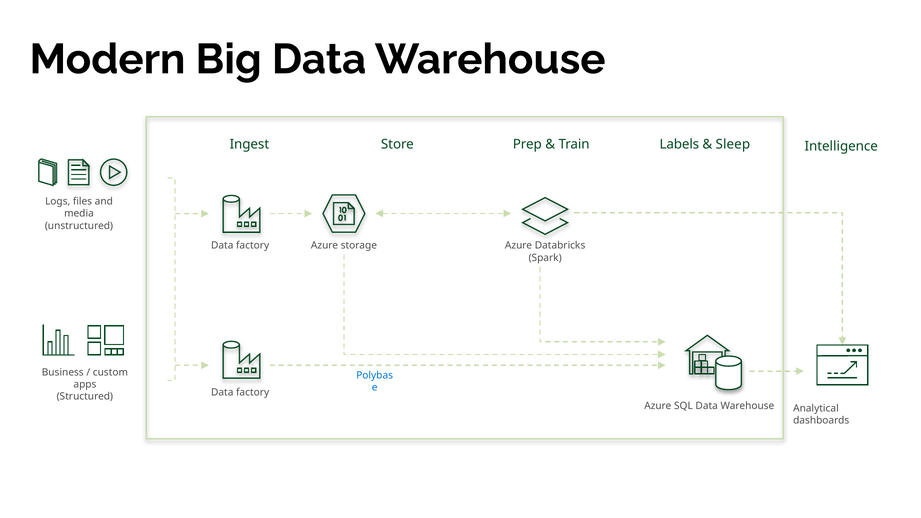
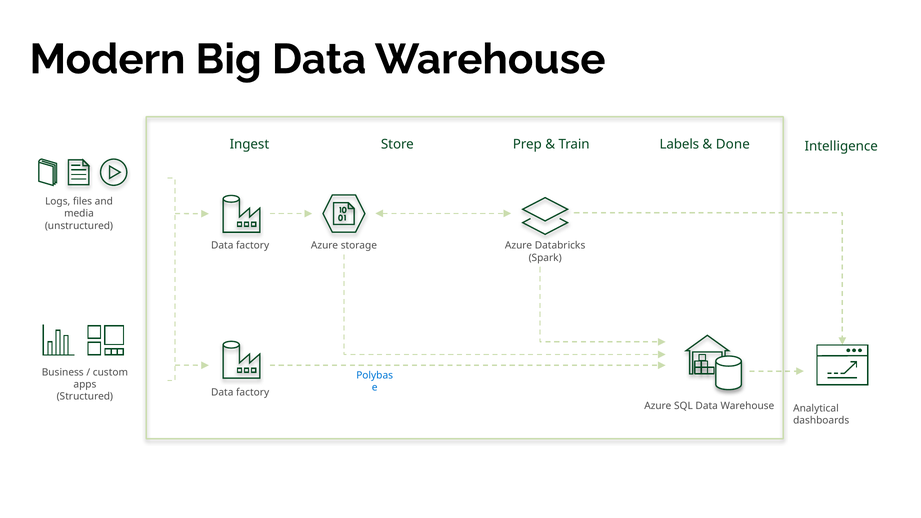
Sleep: Sleep -> Done (733, 145)
